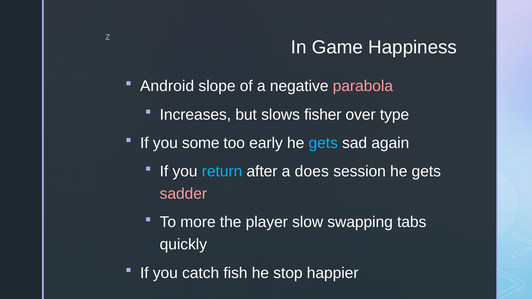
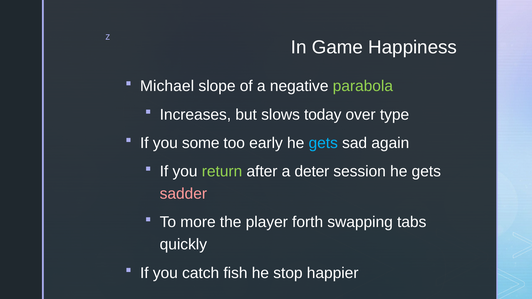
Android: Android -> Michael (167, 86)
parabola colour: pink -> light green (363, 86)
fisher: fisher -> today (323, 115)
return colour: light blue -> light green (222, 172)
does: does -> deter (312, 172)
slow: slow -> forth (308, 222)
